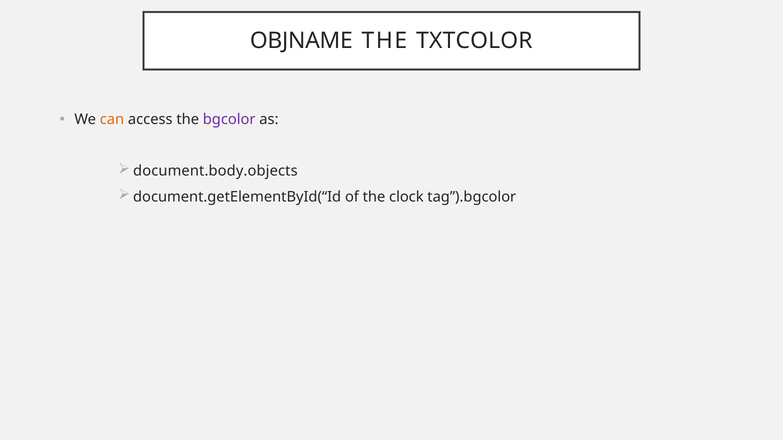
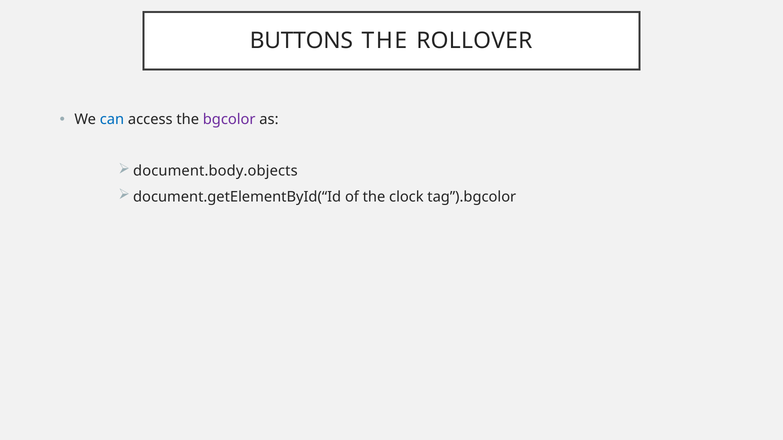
OBJNAME: OBJNAME -> BUTTONS (301, 41)
TXTCOLOR: TXTCOLOR -> ROLLOVER (474, 41)
can colour: orange -> blue (112, 120)
